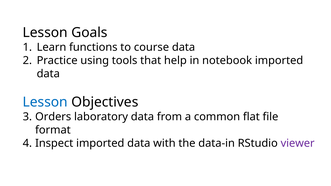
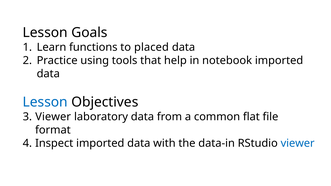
course: course -> placed (151, 47)
Orders: Orders -> Viewer (53, 117)
viewer colour: purple -> blue (298, 143)
